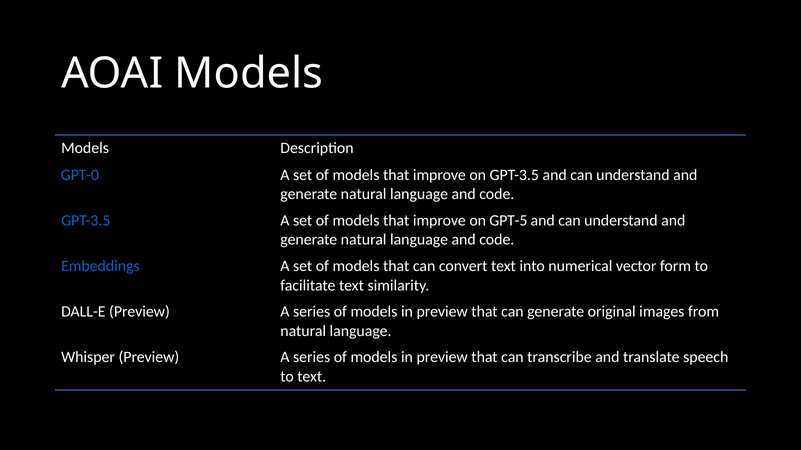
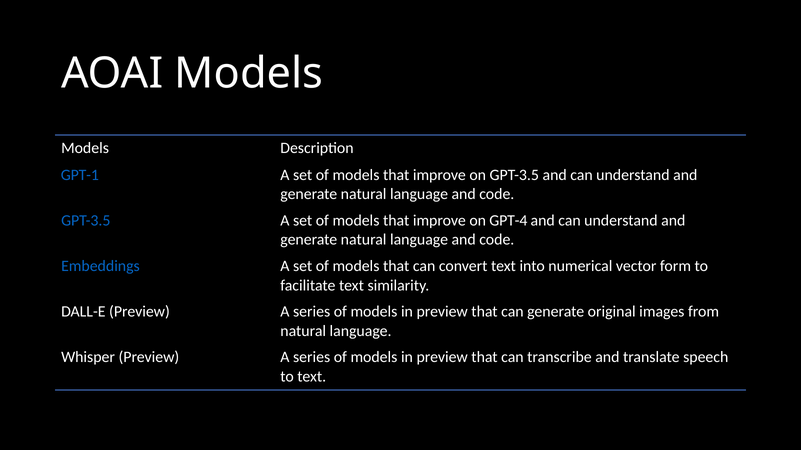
GPT-0: GPT-0 -> GPT-1 (80, 175)
GPT-5: GPT-5 -> GPT-4 (508, 221)
